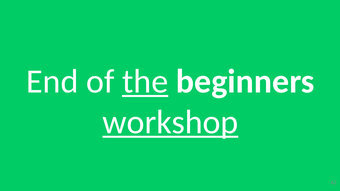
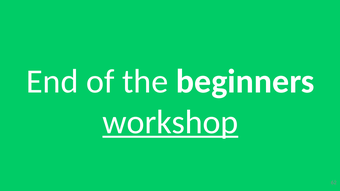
the underline: present -> none (145, 81)
